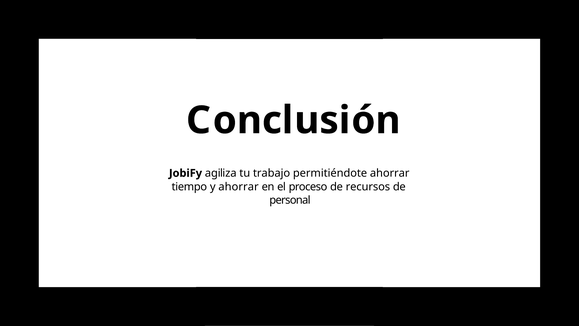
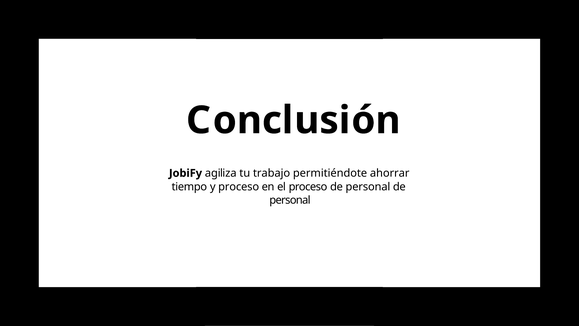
y ahorrar: ahorrar -> proceso (239, 187)
proceso de recursos: recursos -> personal (368, 187)
